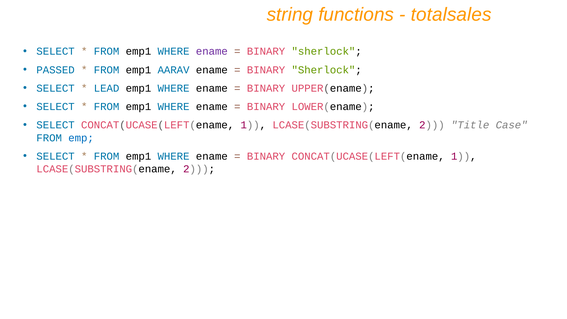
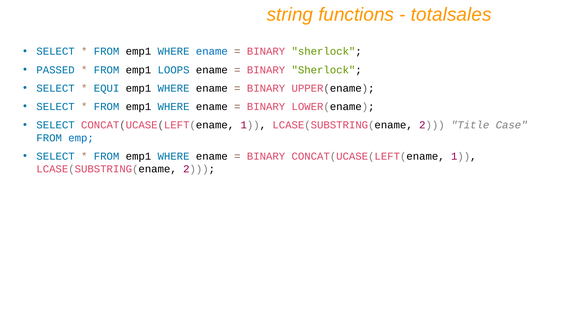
ename colour: purple -> blue (212, 51)
AARAV: AARAV -> LOOPS (174, 70)
LEAD: LEAD -> EQUI (107, 88)
